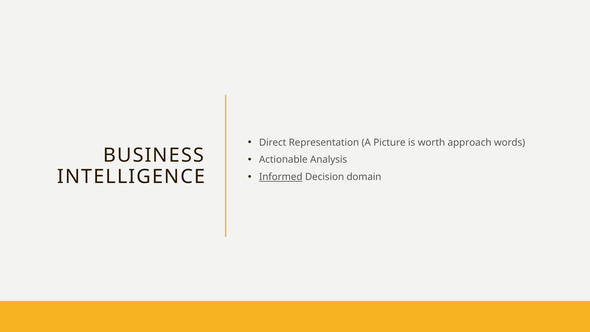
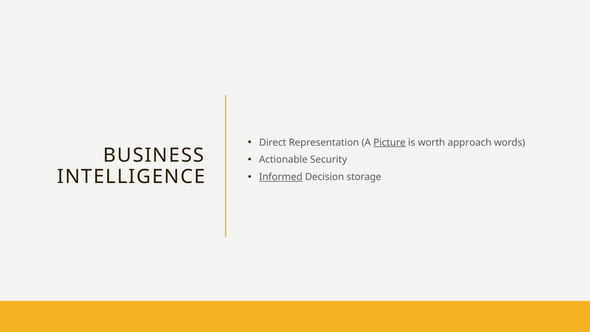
Picture underline: none -> present (389, 142)
Analysis: Analysis -> Security (329, 160)
domain: domain -> storage (364, 177)
